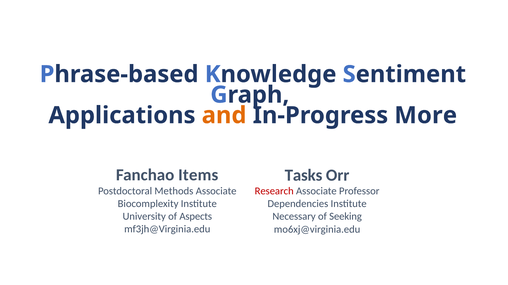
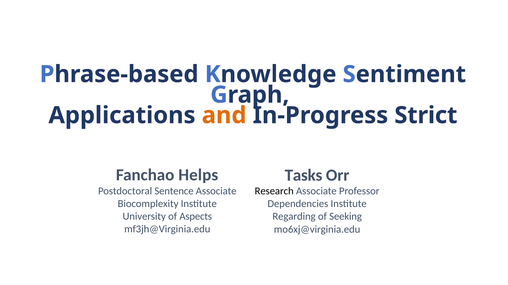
More: More -> Strict (426, 116)
Items: Items -> Helps (198, 175)
Methods: Methods -> Sentence (174, 192)
Research colour: red -> black (274, 192)
Necessary: Necessary -> Regarding (294, 217)
